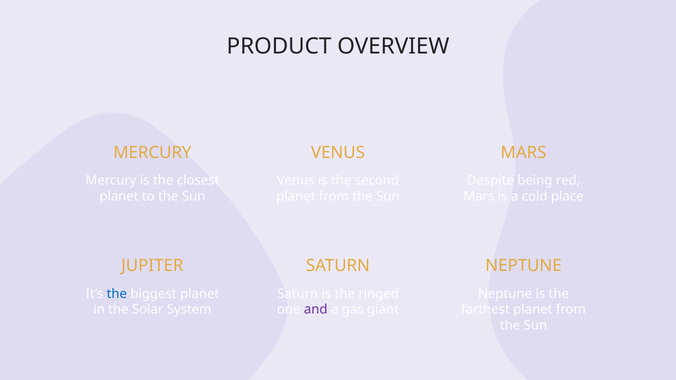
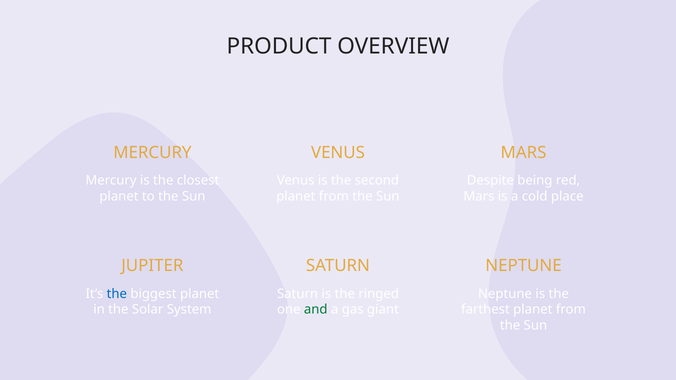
and colour: purple -> green (316, 310)
